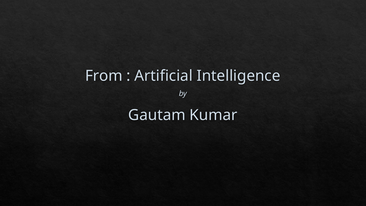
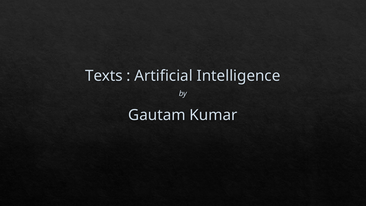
From: From -> Texts (104, 76)
